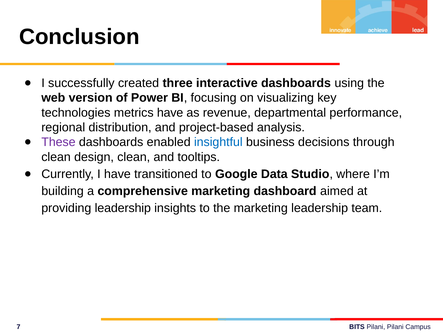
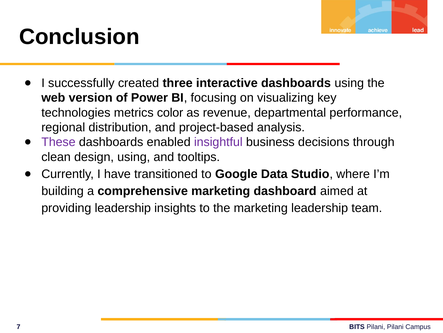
metrics have: have -> color (170, 112)
insightful colour: blue -> purple (218, 142)
design clean: clean -> using (134, 157)
